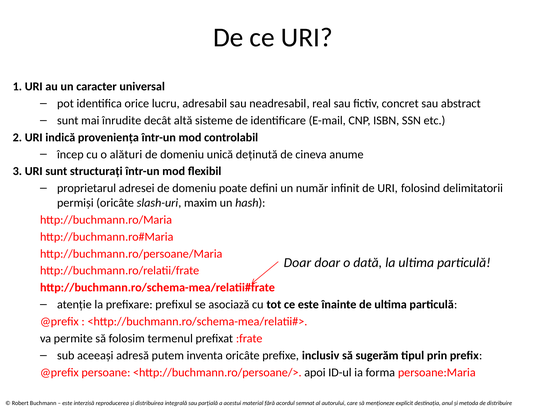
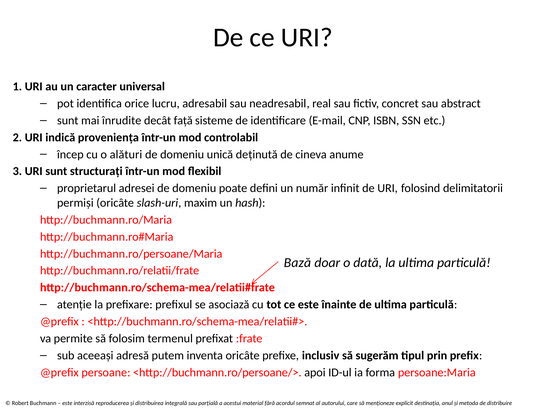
altă: altă -> față (183, 121)
Doar: Doar -> Bază (297, 263)
